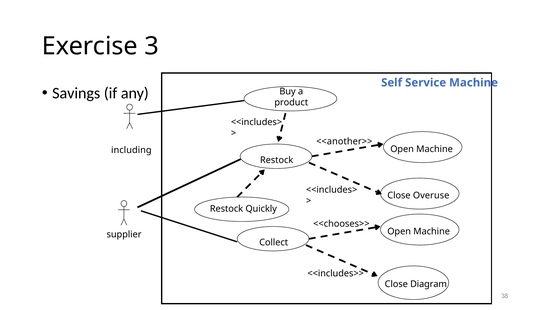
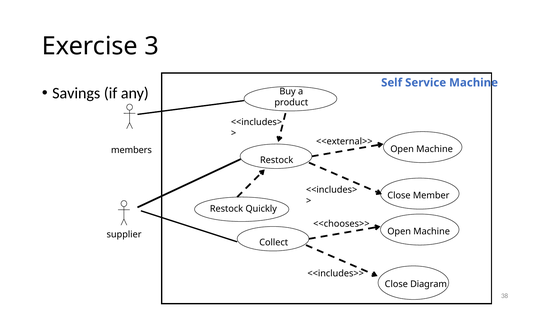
<<another>>: <<another>> -> <<external>> (344, 141)
including: including -> members (131, 150)
Overuse: Overuse -> Member (431, 195)
